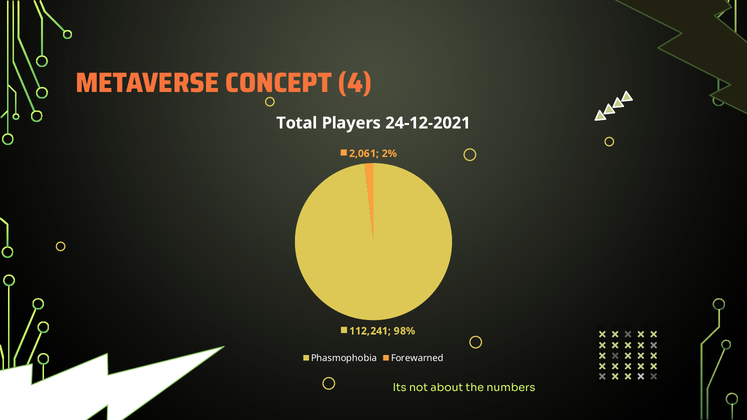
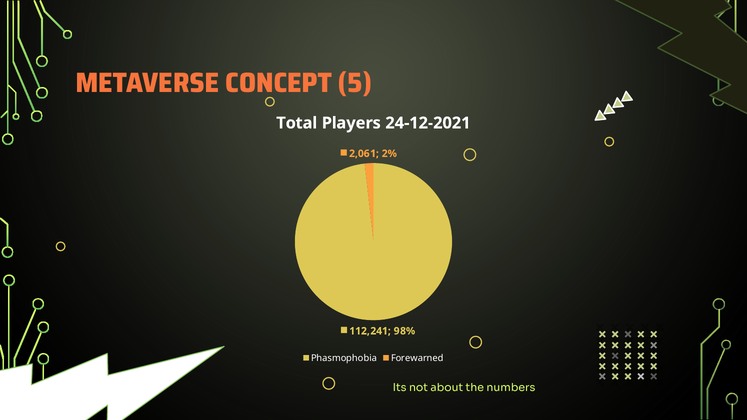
4: 4 -> 5 (355, 83)
